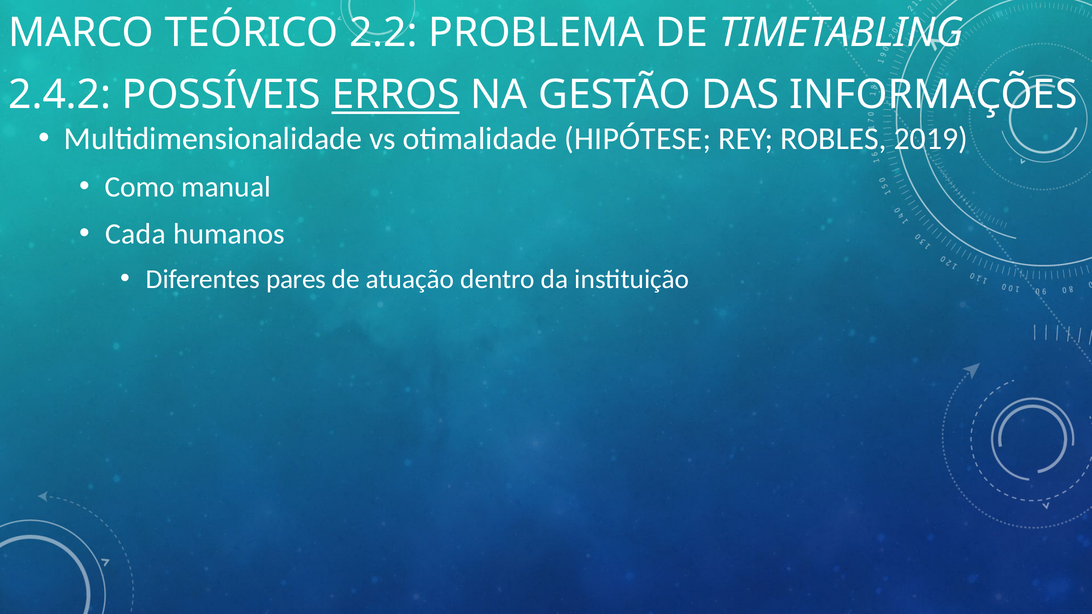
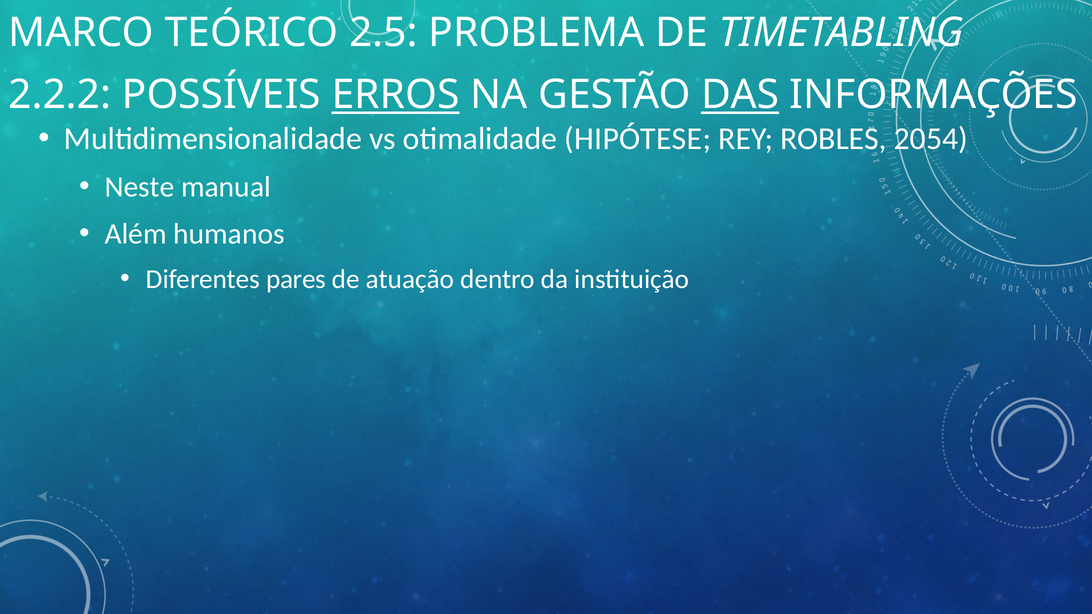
2.2: 2.2 -> 2.5 (383, 33)
2.4.2: 2.4.2 -> 2.2.2 (60, 95)
DAS underline: none -> present (740, 95)
2019: 2019 -> 2054 (931, 139)
Como: Como -> Neste (140, 187)
Cada: Cada -> Além (136, 234)
